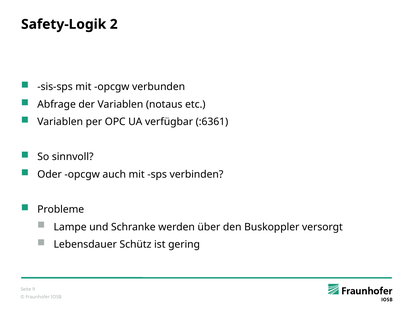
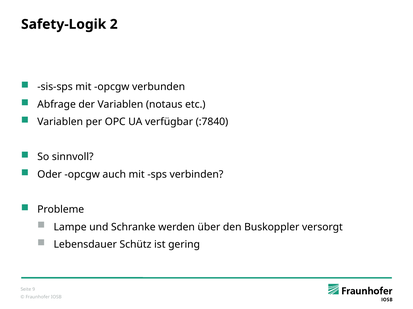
:6361: :6361 -> :7840 (212, 122)
